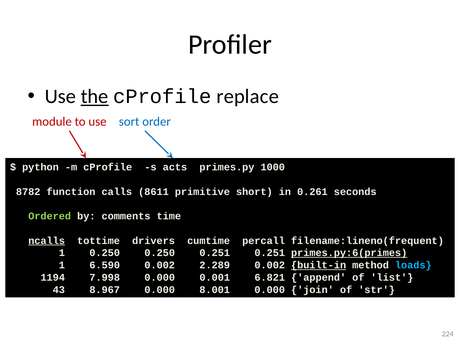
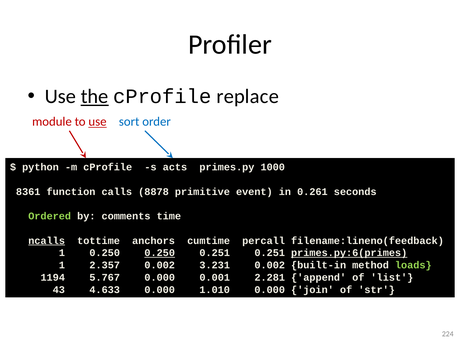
use underline: none -> present (98, 122)
8782: 8782 -> 8361 (28, 192)
8611: 8611 -> 8878 (154, 192)
short: short -> event (254, 192)
drivers: drivers -> anchors (154, 241)
filename:lineno(frequent: filename:lineno(frequent -> filename:lineno(feedback (367, 241)
0.250 underline: none -> present (160, 253)
6.590: 6.590 -> 2.357 (105, 265)
2.289: 2.289 -> 3.231 (215, 265)
built-in underline: present -> none (319, 265)
loads colour: light blue -> light green (413, 265)
7.998: 7.998 -> 5.767 (105, 277)
6.821: 6.821 -> 2.281 (270, 277)
8.967: 8.967 -> 4.633 (105, 290)
8.001: 8.001 -> 1.010 (215, 290)
